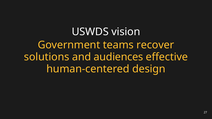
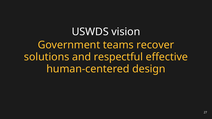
audiences: audiences -> respectful (118, 57)
